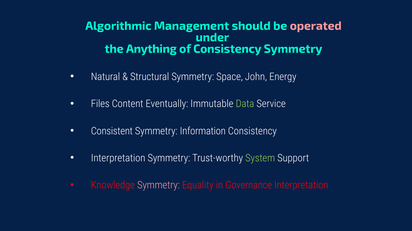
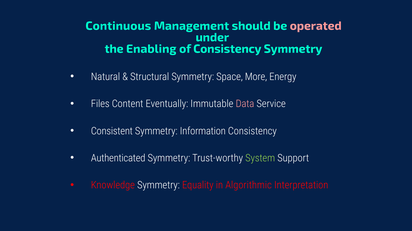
Algorithmic: Algorithmic -> Continuous (118, 26)
Anything: Anything -> Enabling (151, 49)
John: John -> More (256, 77)
Data colour: light green -> pink (245, 104)
Interpretation: Interpretation -> Authenticated (118, 159)
Symmetry colour: pink -> white (158, 186)
Governance: Governance -> Algorithmic (249, 186)
